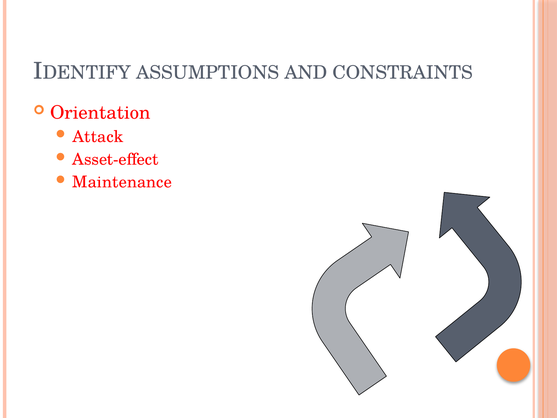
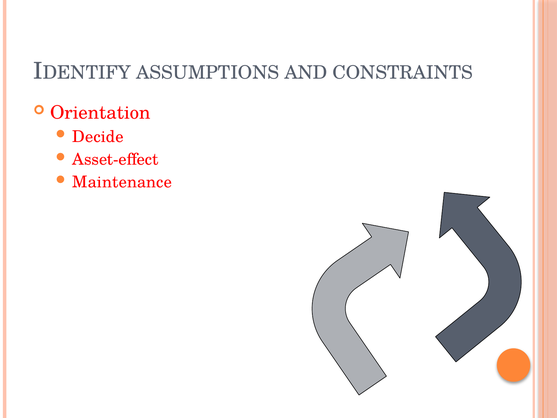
Attack: Attack -> Decide (98, 137)
